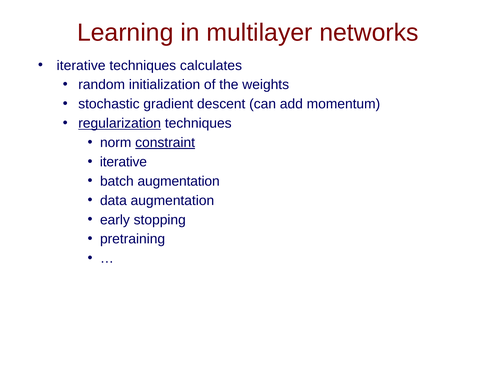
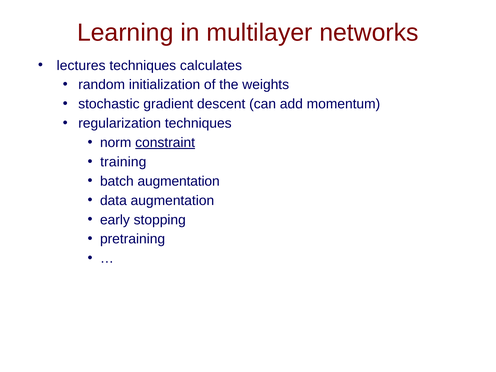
iterative: iterative -> lectures (81, 65)
regularization underline: present -> none (120, 123)
iterative: iterative -> training (123, 162)
